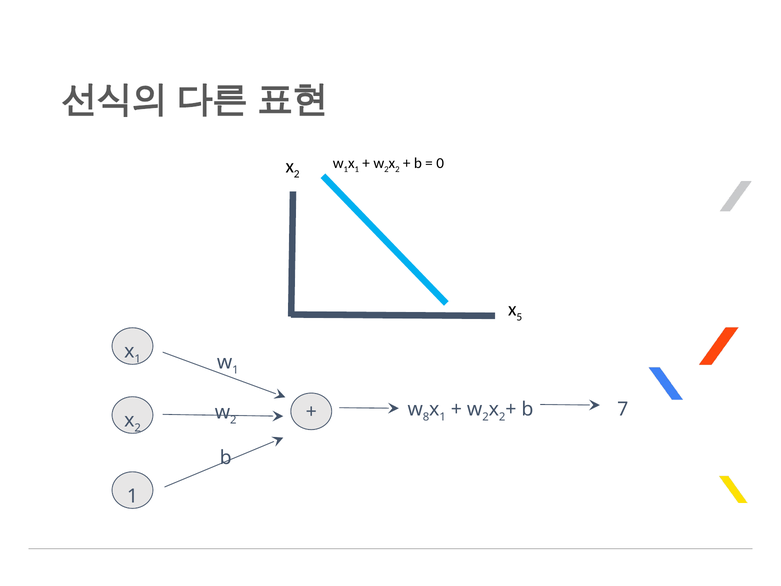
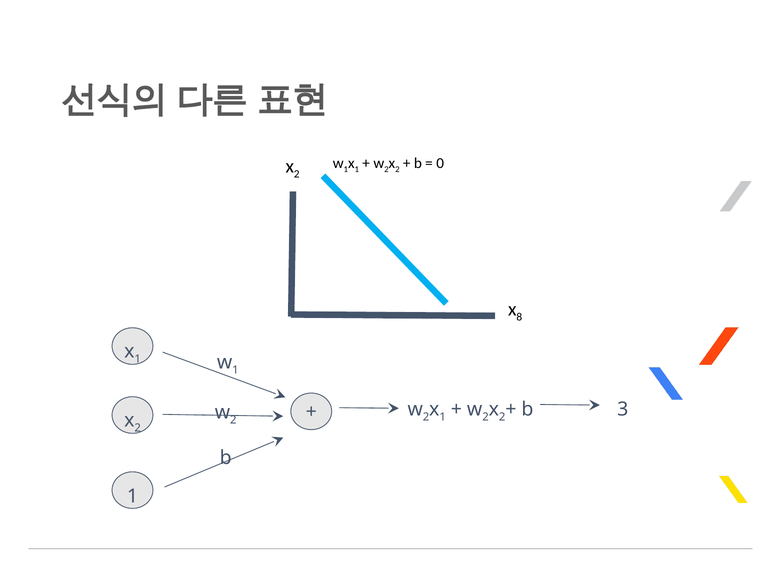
5: 5 -> 8 (519, 317)
8: 8 -> 2 (426, 417)
7: 7 -> 3 (623, 409)
